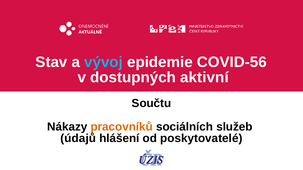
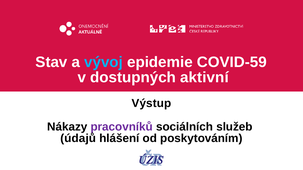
COVID-56: COVID-56 -> COVID-59 (232, 62)
Součtu: Součtu -> Výstup (151, 104)
pracovníků colour: orange -> purple (122, 127)
poskytovatelé: poskytovatelé -> poskytováním (201, 139)
